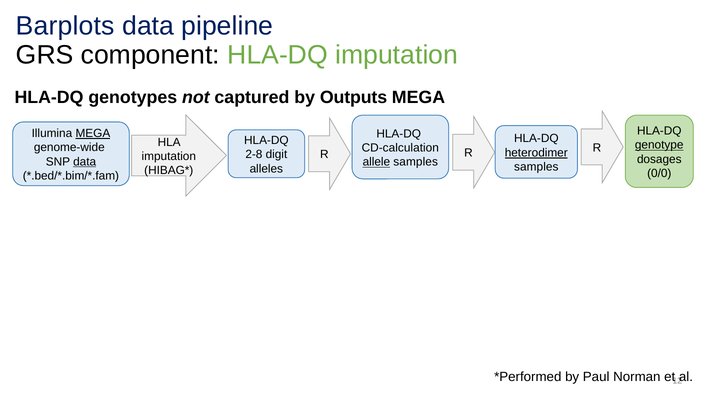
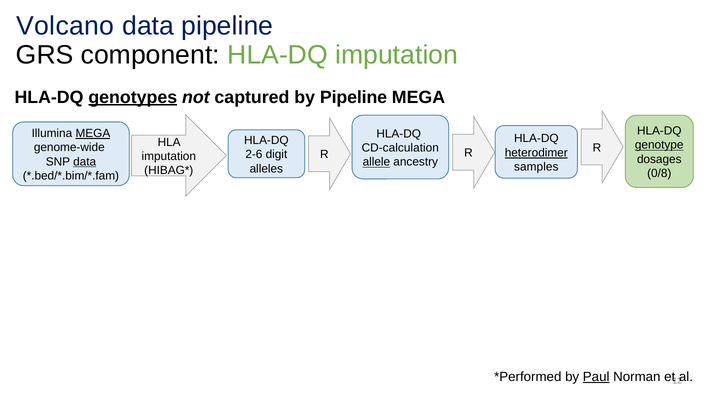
Barplots: Barplots -> Volcano (65, 26)
genotypes underline: none -> present (133, 97)
by Outputs: Outputs -> Pipeline (354, 97)
2-8: 2-8 -> 2-6 (254, 155)
allele samples: samples -> ancestry (416, 162)
0/0: 0/0 -> 0/8 (659, 174)
Paul underline: none -> present (596, 377)
